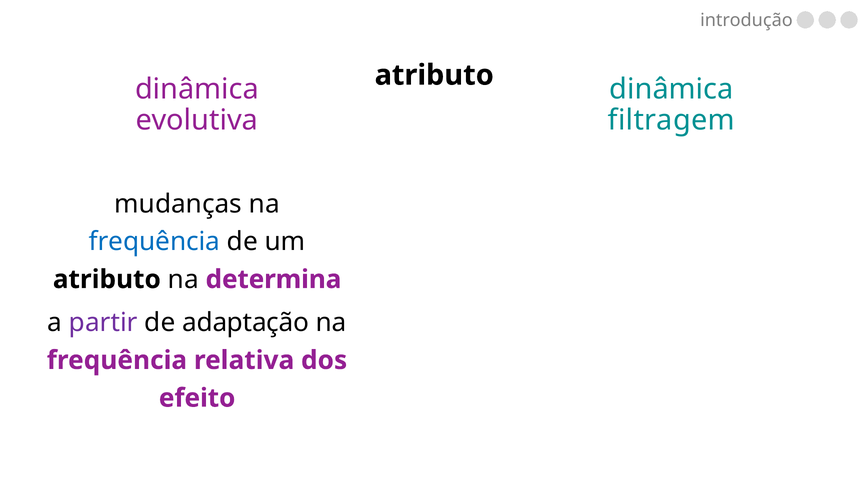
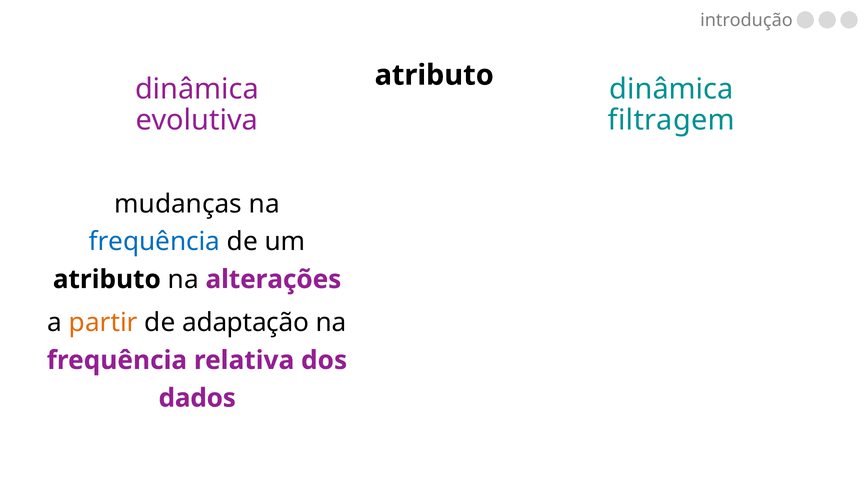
determina: determina -> alterações (273, 280)
partir colour: purple -> orange (103, 323)
efeito: efeito -> dados (197, 398)
